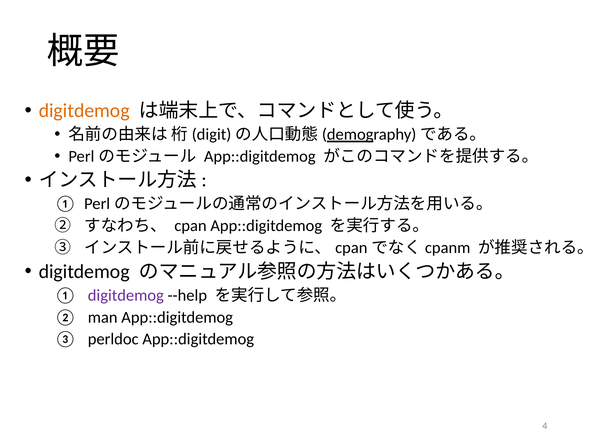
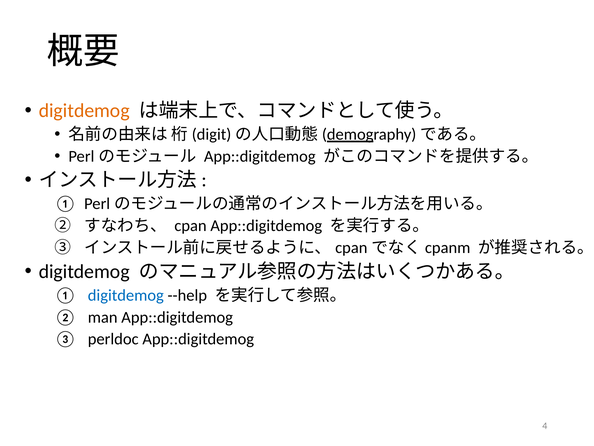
digitdemog colour: purple -> blue (126, 295)
